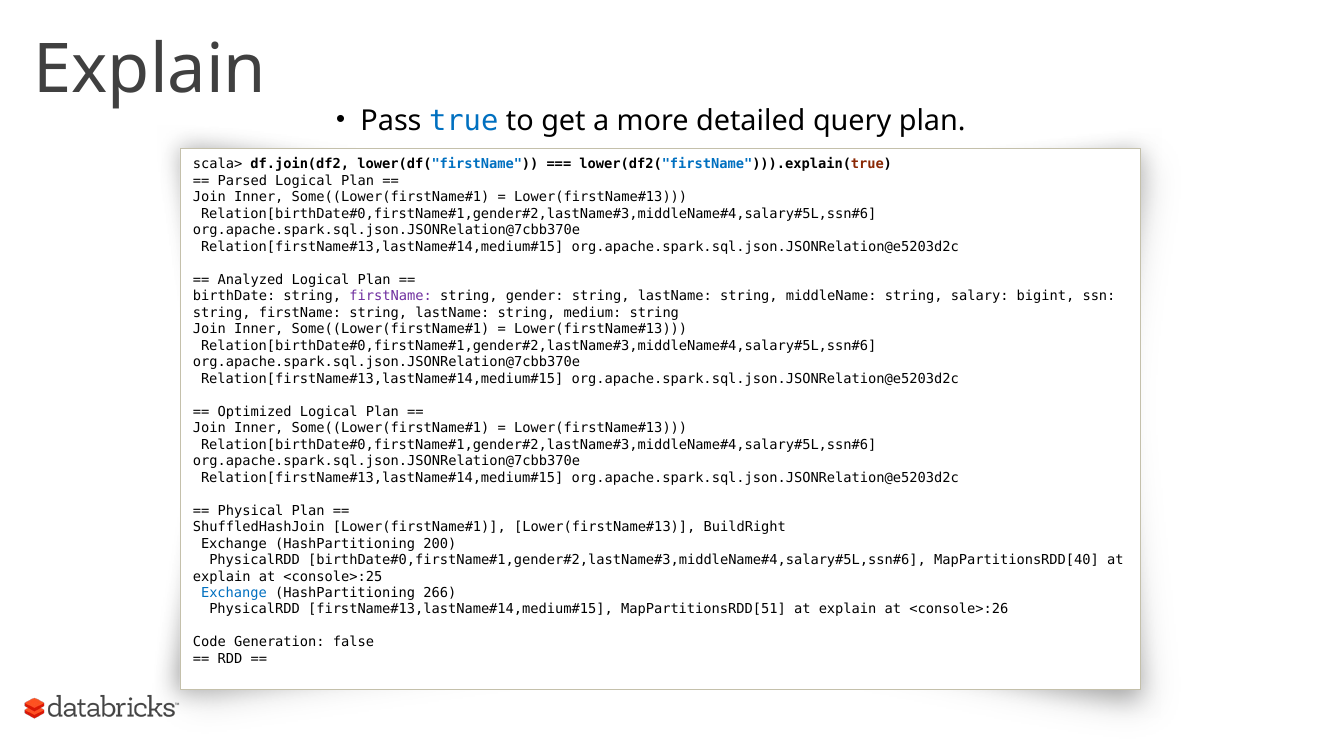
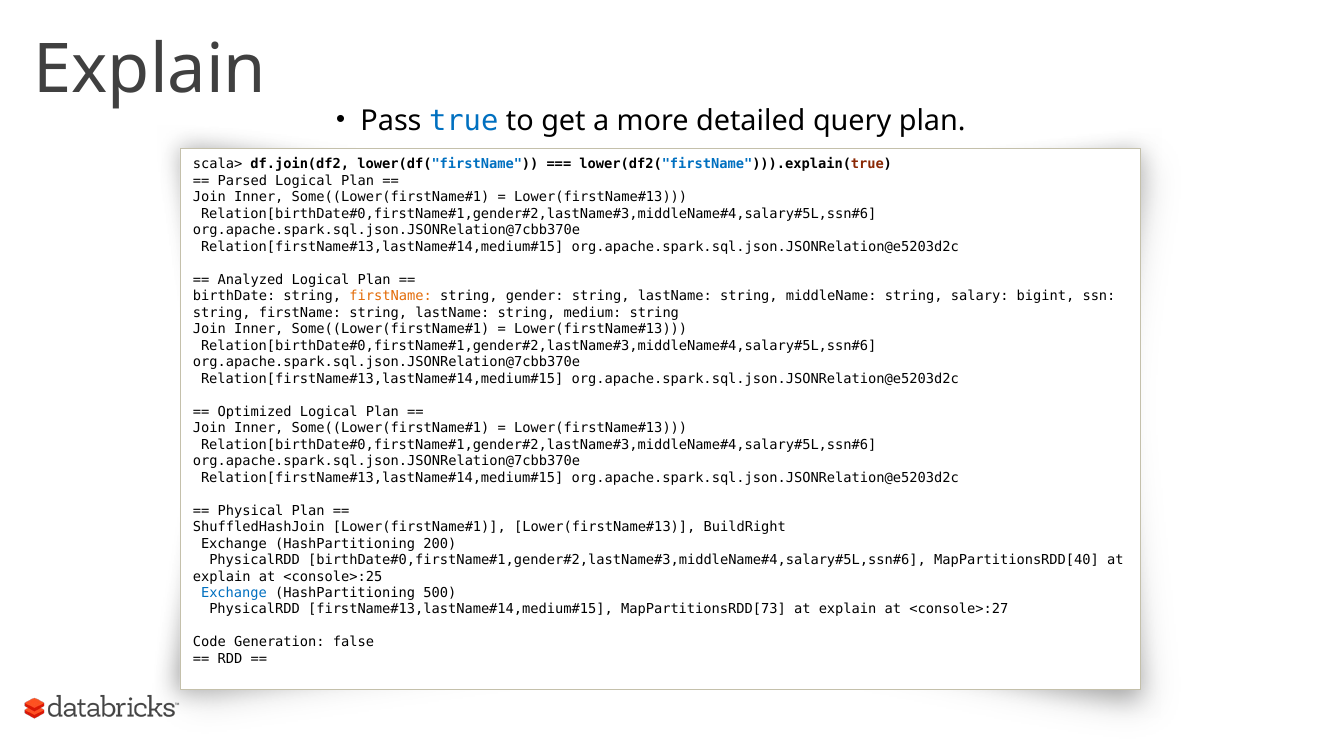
firstName colour: purple -> orange (391, 296)
266: 266 -> 500 (440, 593)
MapPartitionsRDD[51: MapPartitionsRDD[51 -> MapPartitionsRDD[73 (703, 610)
<console>:26: <console>:26 -> <console>:27 (959, 610)
